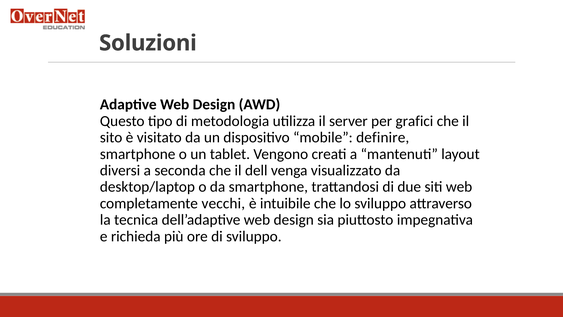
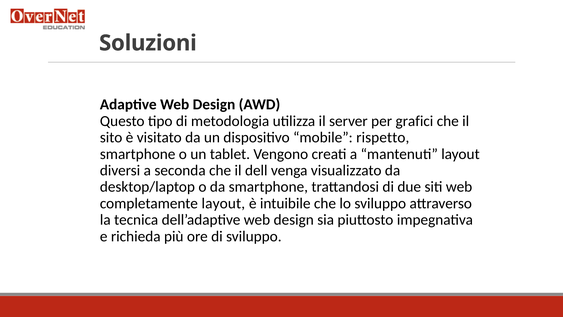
definire: definire -> rispetto (383, 137)
completamente vecchi: vecchi -> layout (223, 203)
